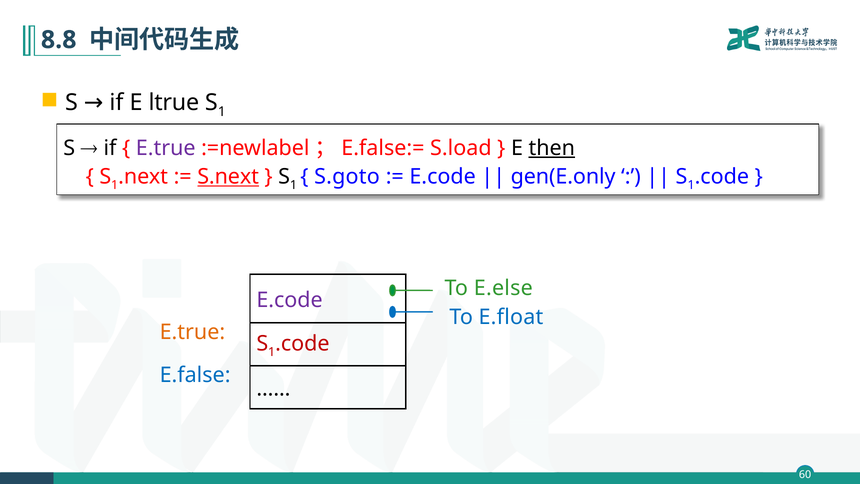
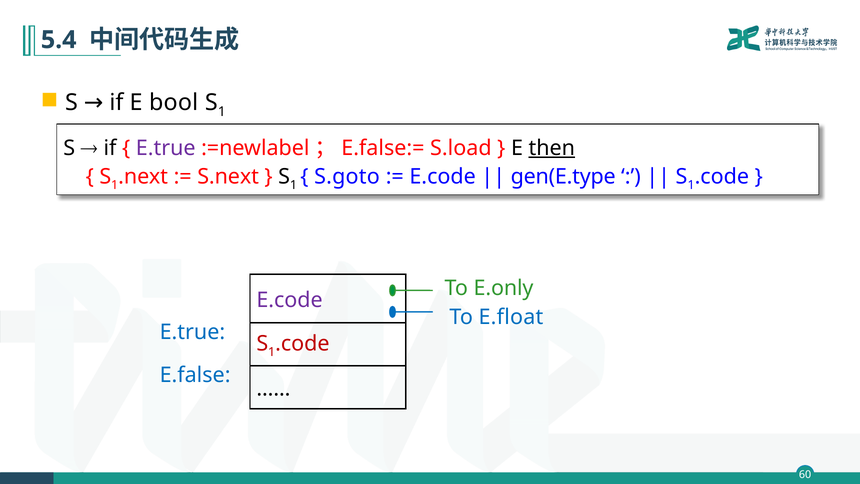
8.8: 8.8 -> 5.4 (59, 40)
ltrue: ltrue -> bool (174, 103)
S.next underline: present -> none (228, 177)
gen(E.only: gen(E.only -> gen(E.type (563, 177)
E.else: E.else -> E.only (503, 288)
E.true colour: orange -> blue (192, 332)
